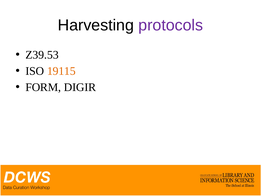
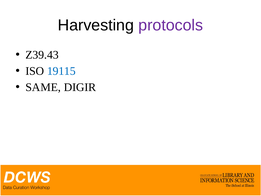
Z39.53: Z39.53 -> Z39.43 (42, 55)
19115 colour: orange -> blue (61, 71)
FORM: FORM -> SAME (43, 87)
